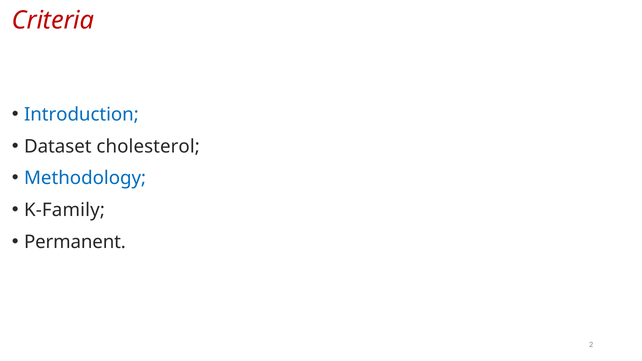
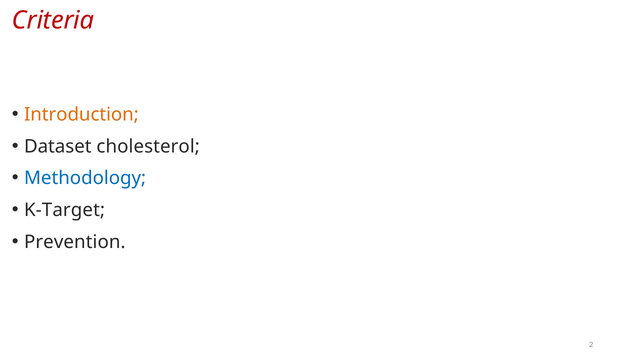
Introduction colour: blue -> orange (81, 115)
K-Family: K-Family -> K-Target (65, 210)
Permanent: Permanent -> Prevention (75, 242)
